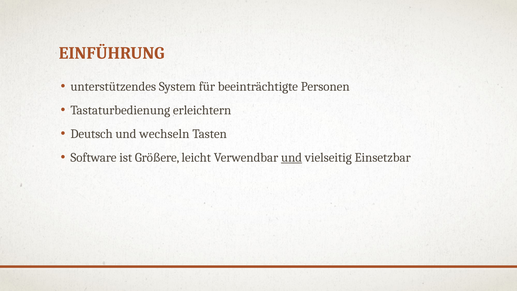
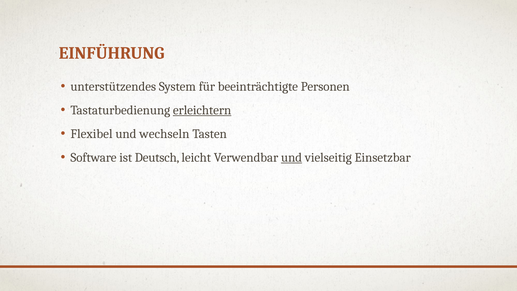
erleichtern underline: none -> present (202, 110)
Deutsch: Deutsch -> Flexibel (91, 134)
Größere: Größere -> Deutsch (157, 157)
